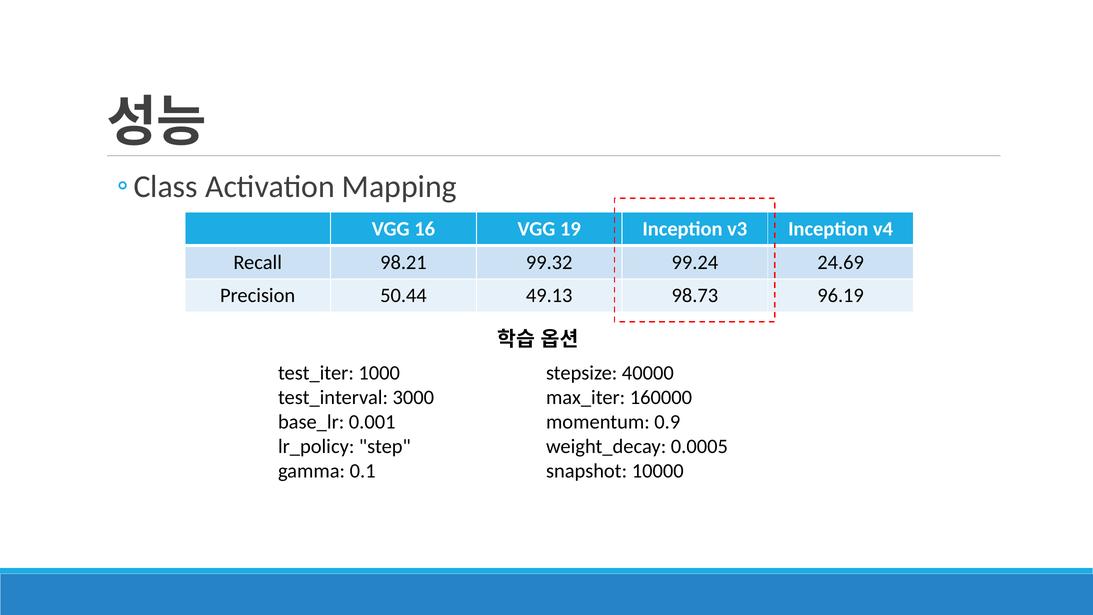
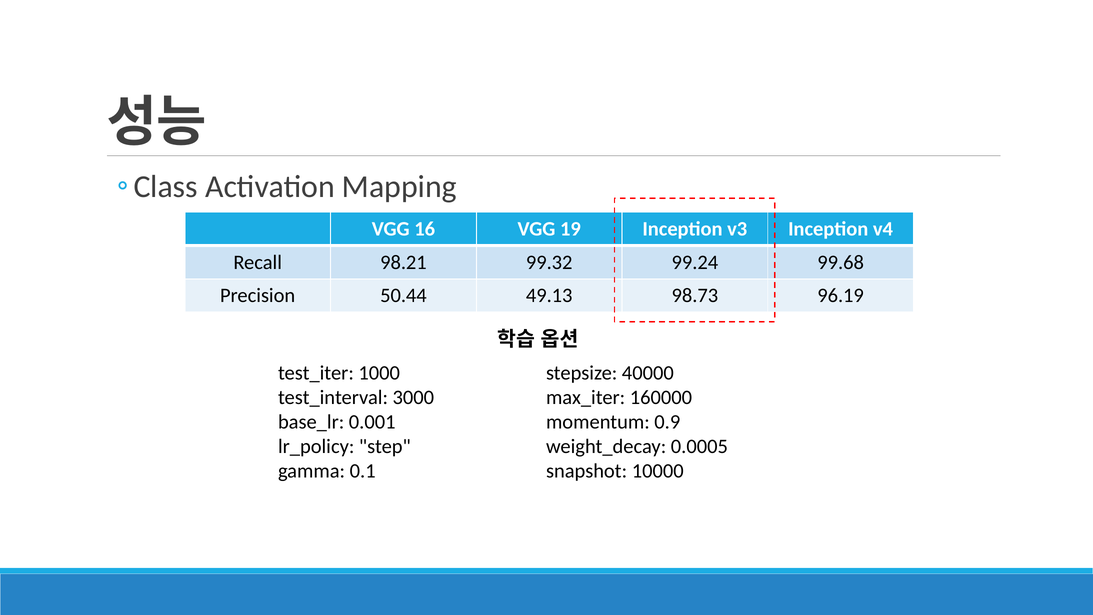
24.69: 24.69 -> 99.68 (841, 262)
